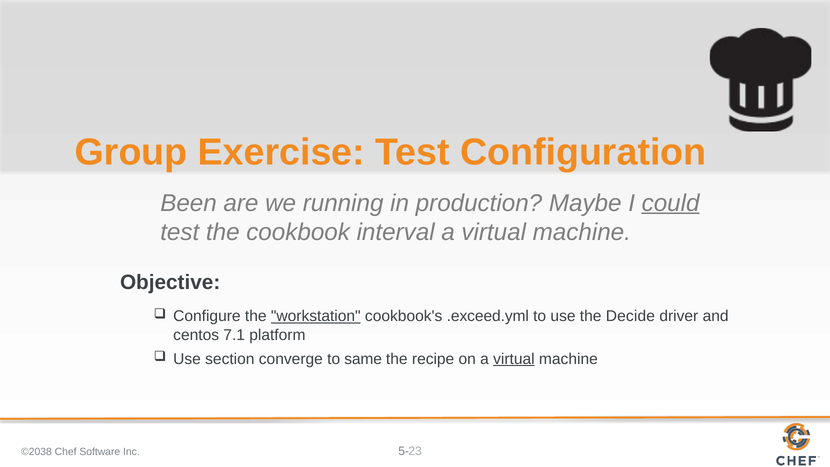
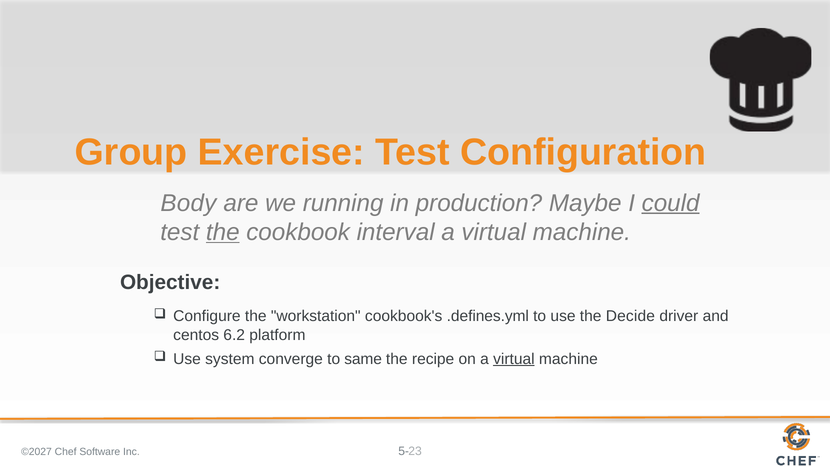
Been: Been -> Body (188, 203)
the underline: none -> present (223, 232)
workstation underline: present -> none (316, 316)
.exceed.yml: .exceed.yml -> .defines.yml (488, 316)
7.1: 7.1 -> 6.2 (234, 335)
section: section -> system (230, 359)
©2038: ©2038 -> ©2027 (37, 452)
